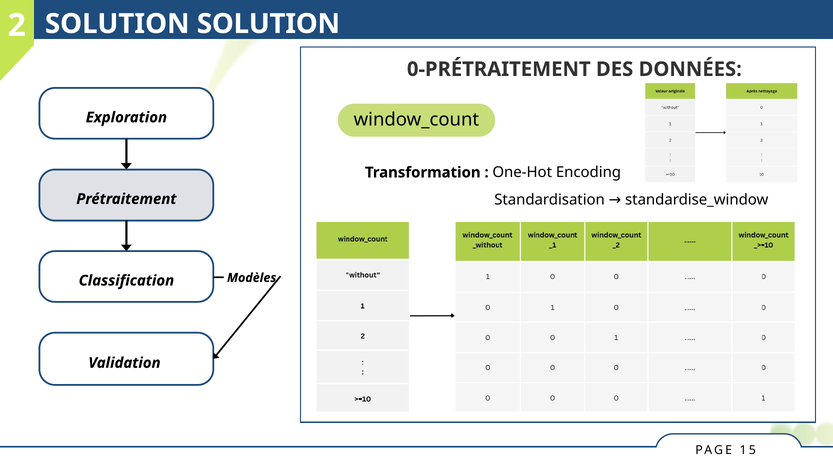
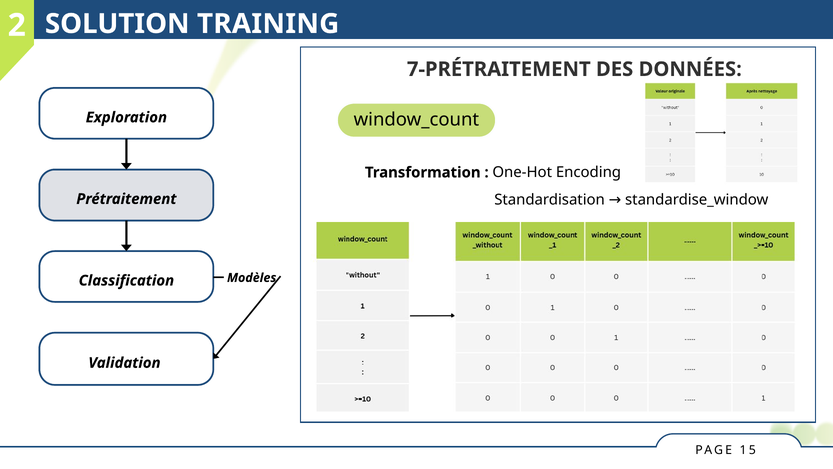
SOLUTION SOLUTION: SOLUTION -> TRAINING (268, 24)
0-PRÉTRAITEMENT: 0-PRÉTRAITEMENT -> 7-PRÉTRAITEMENT (499, 69)
